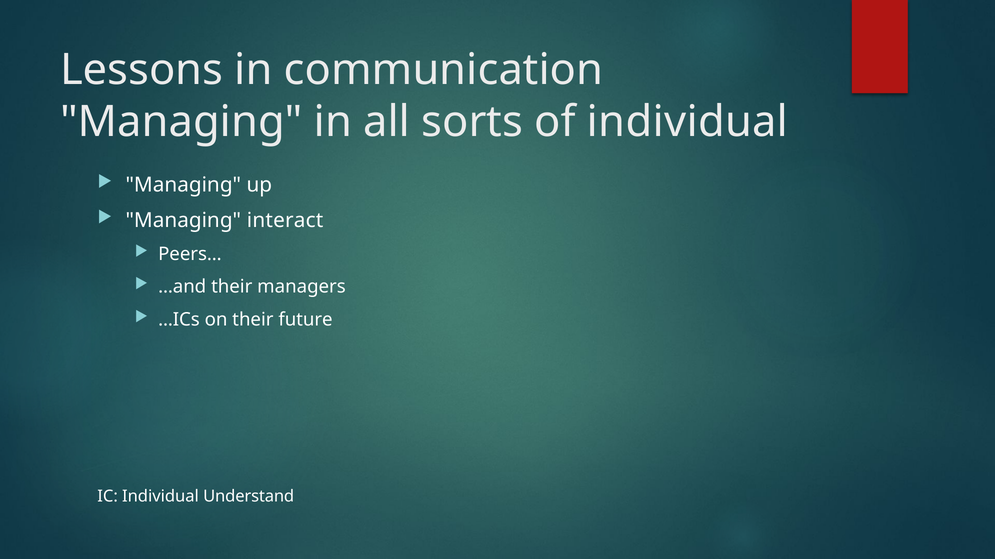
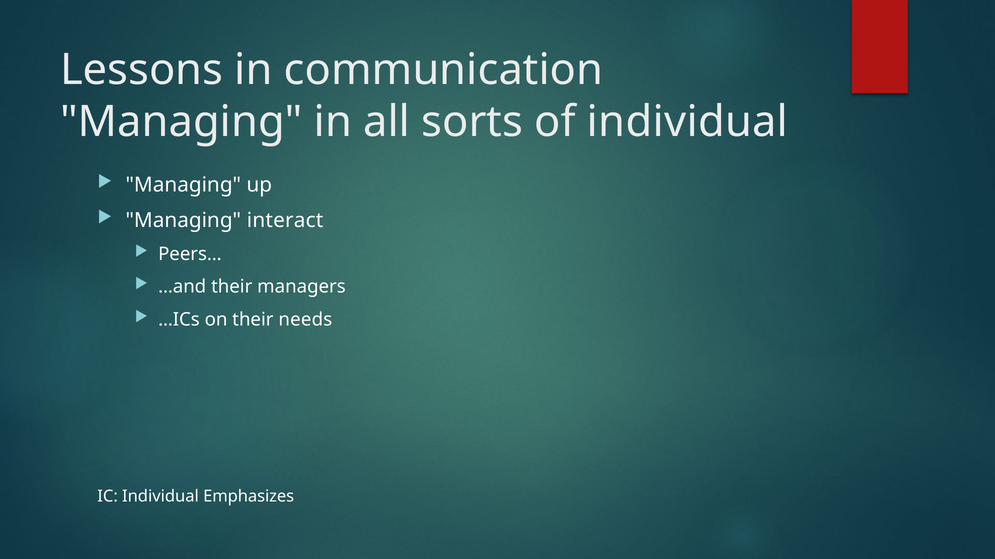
future: future -> needs (305, 320)
Understand: Understand -> Emphasizes (249, 497)
